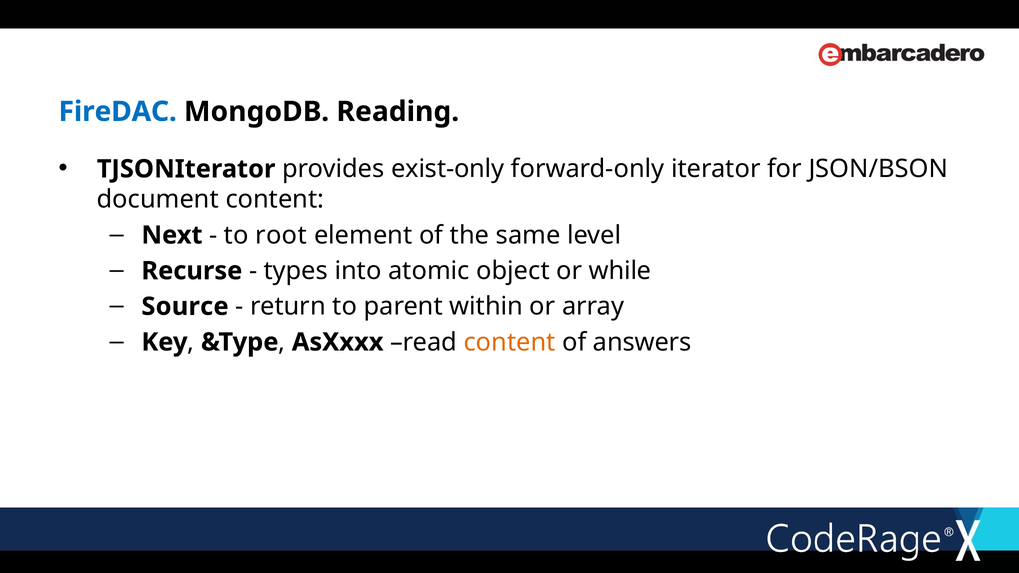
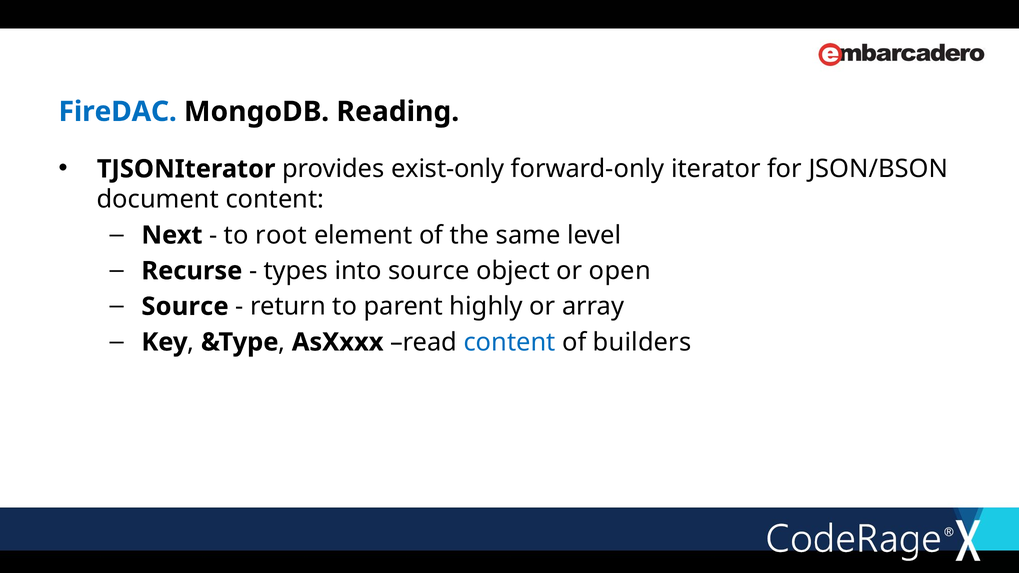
into atomic: atomic -> source (429, 271)
while: while -> open (620, 271)
within: within -> highly (486, 307)
content colour: orange -> blue (510, 342)
answers: answers -> builders (642, 342)
